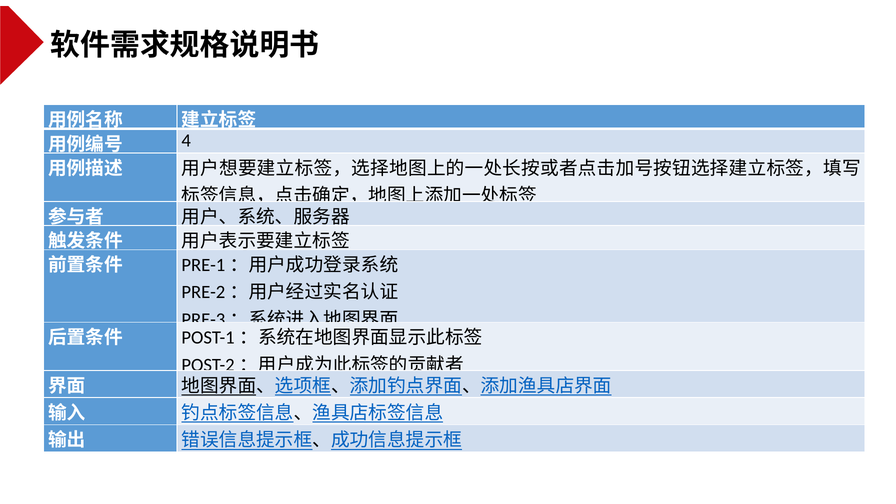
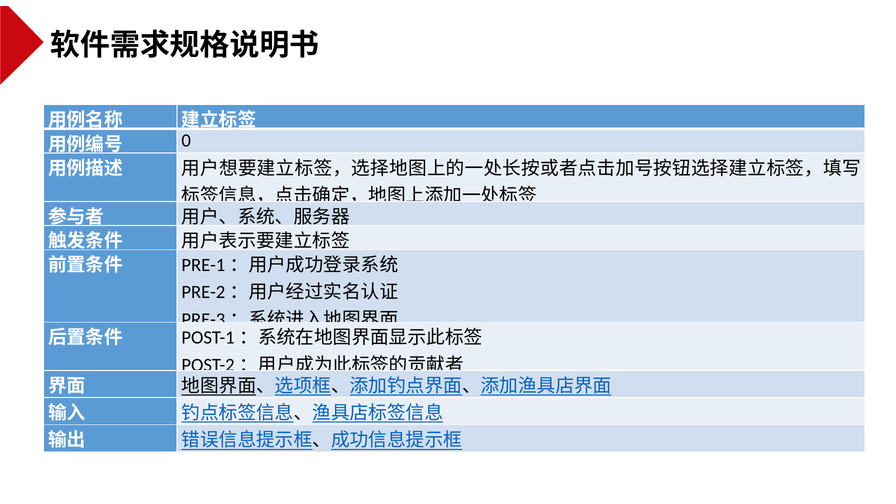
4: 4 -> 0 (186, 141)
